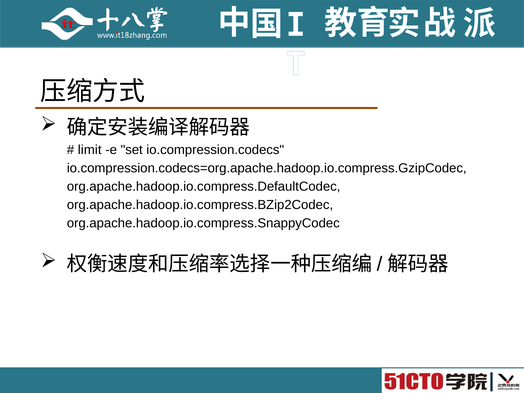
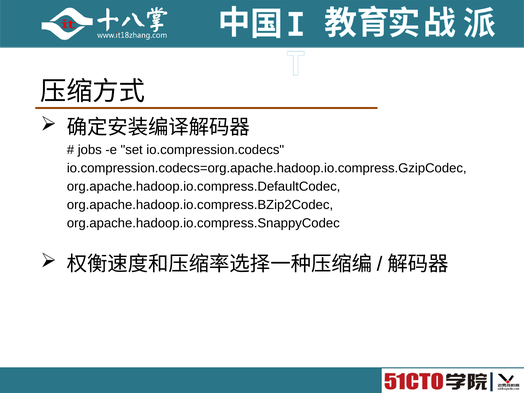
limit: limit -> jobs (90, 150)
